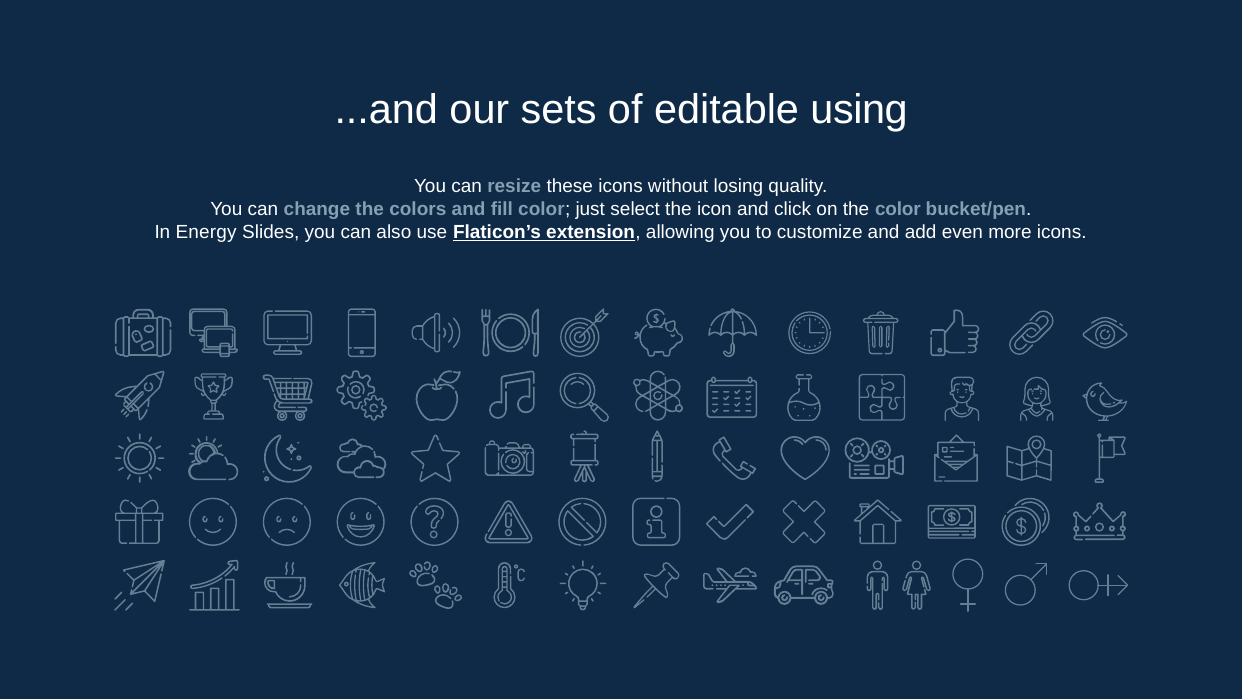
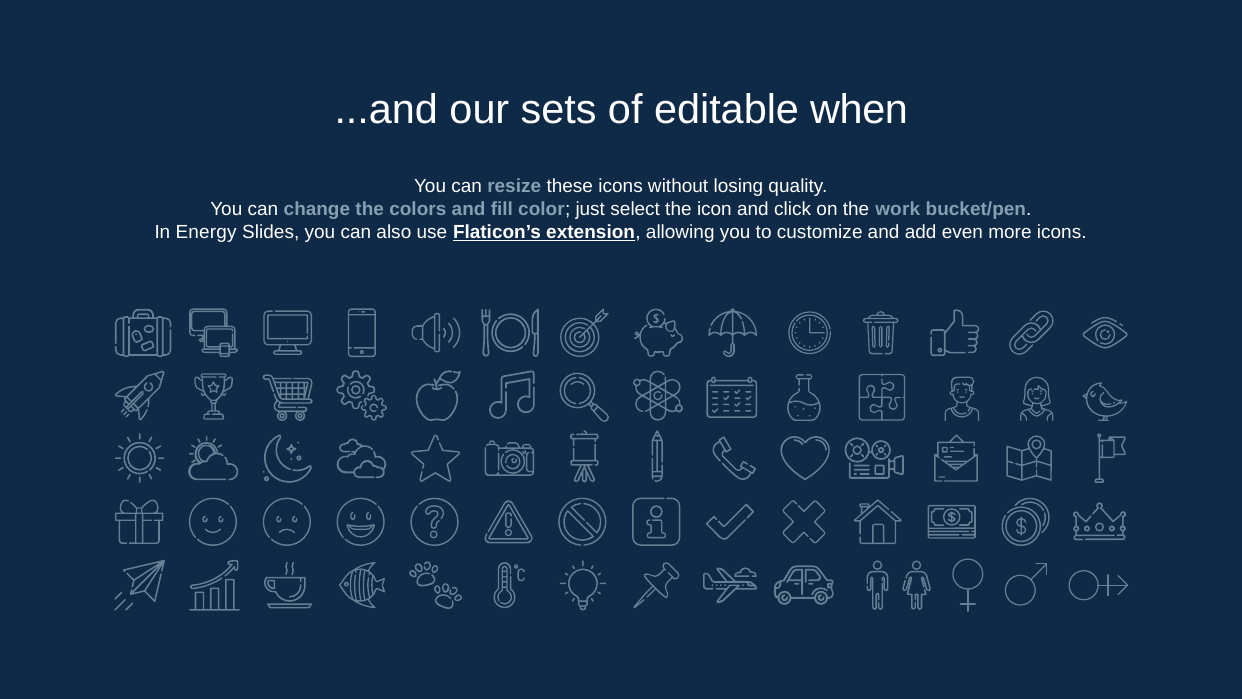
using: using -> when (859, 110)
the color: color -> work (898, 209)
